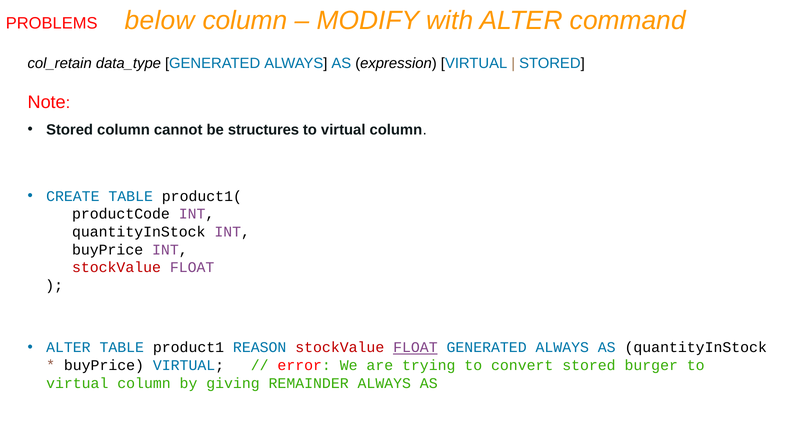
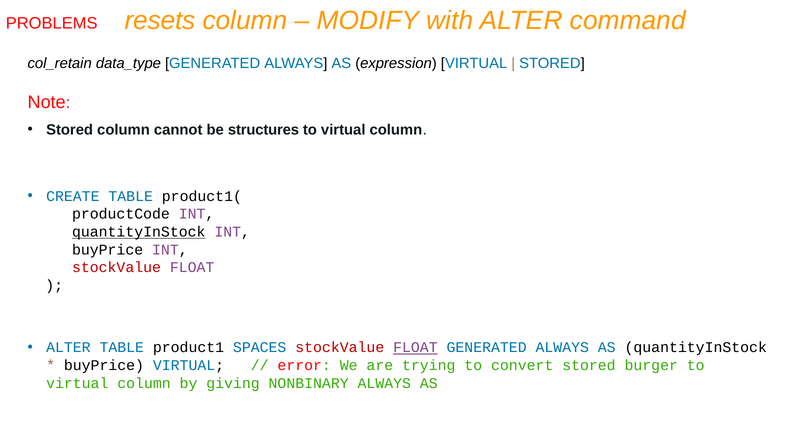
below: below -> resets (160, 21)
quantityInStock underline: none -> present (139, 232)
REASON: REASON -> SPACES (260, 348)
REMAINDER: REMAINDER -> NONBINARY (309, 383)
